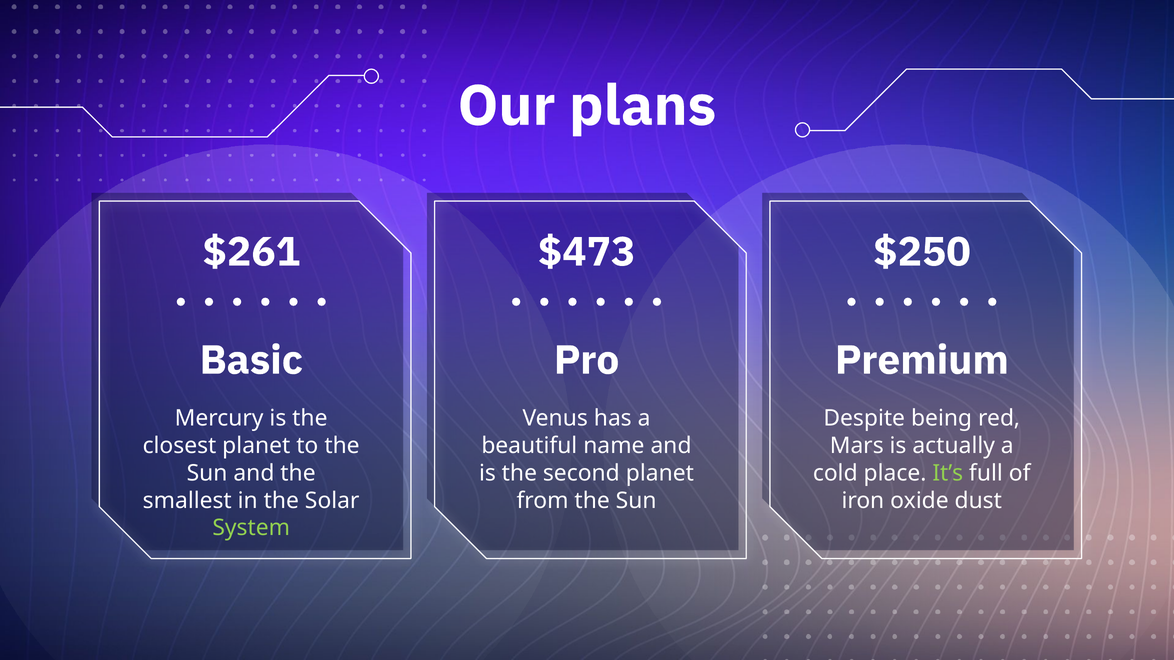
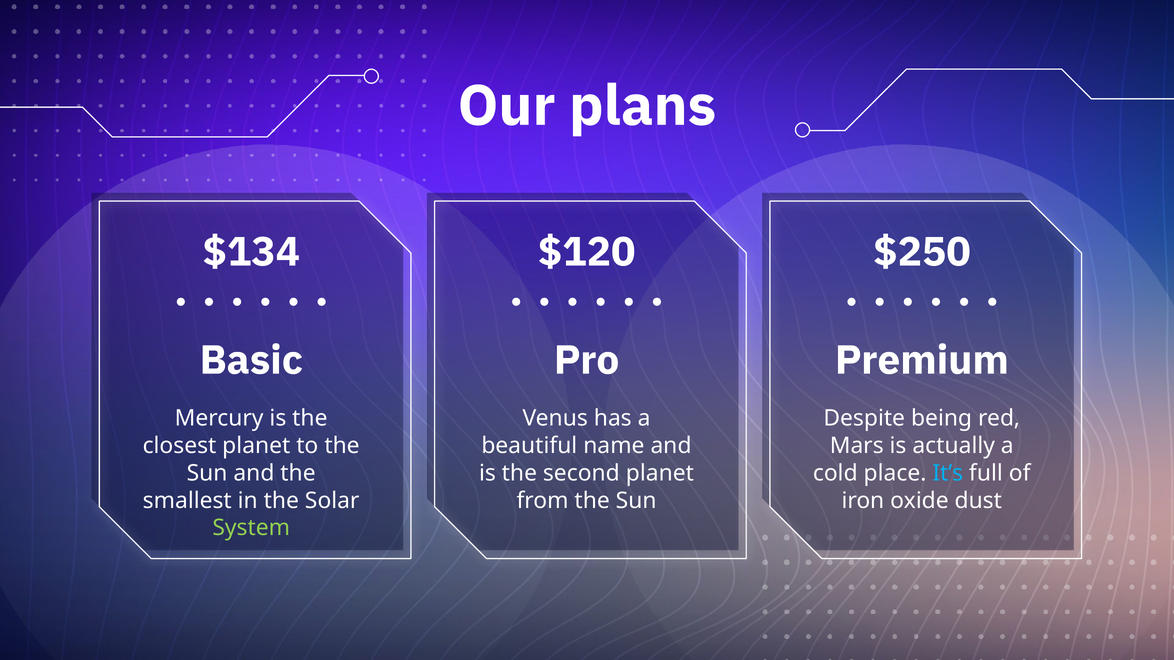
$261: $261 -> $134 (251, 252)
$473: $473 -> $120 (587, 252)
It’s colour: light green -> light blue (948, 473)
